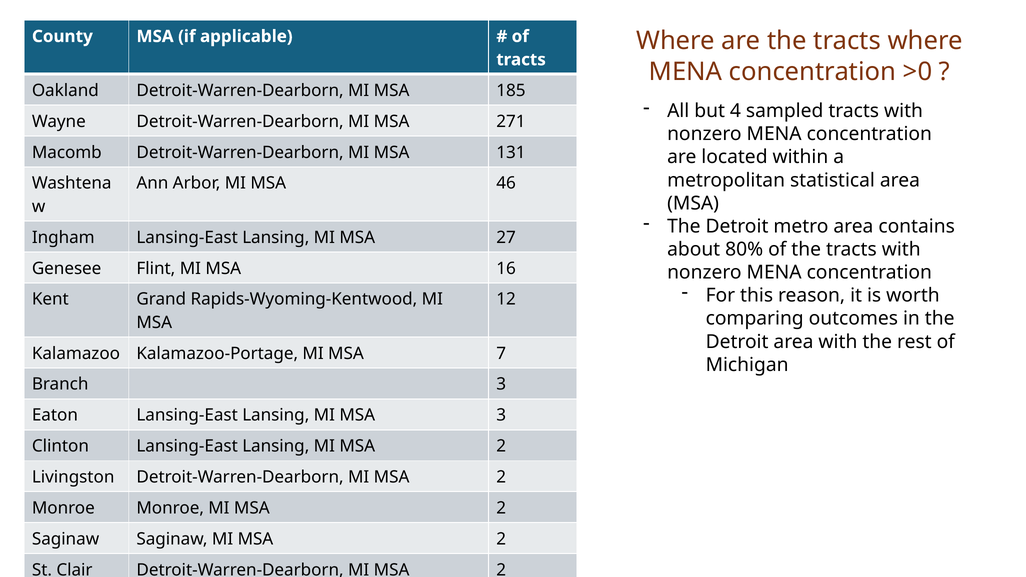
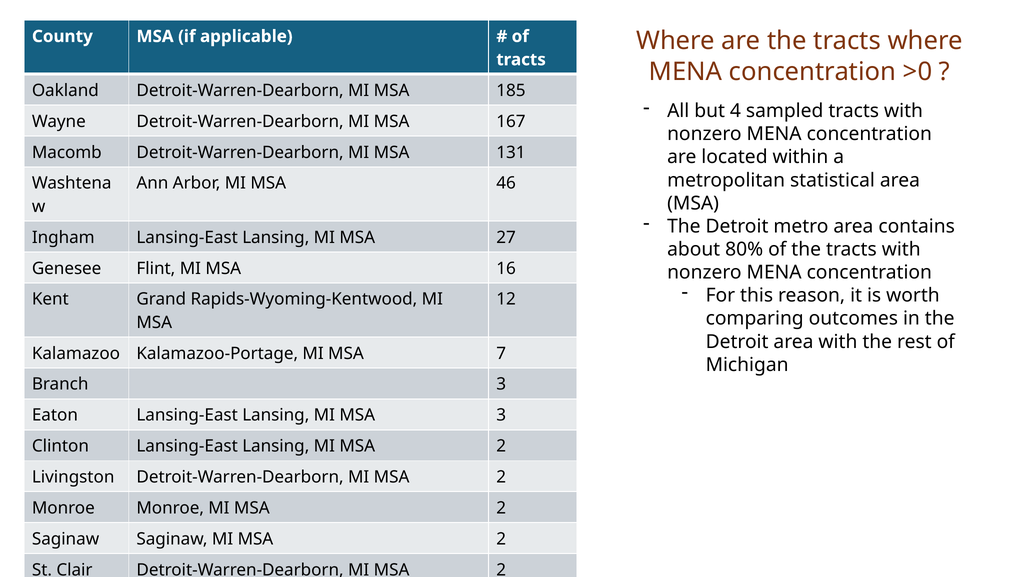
271: 271 -> 167 (511, 122)
